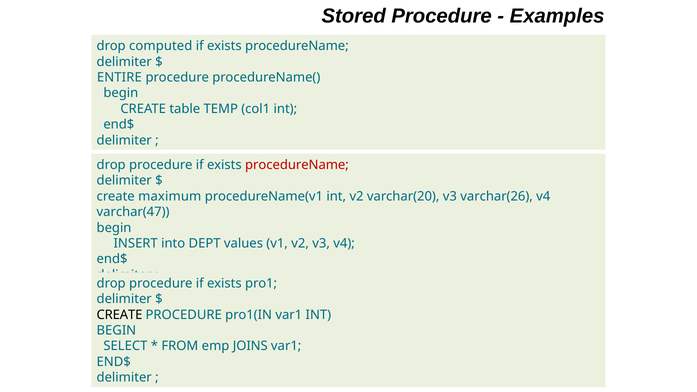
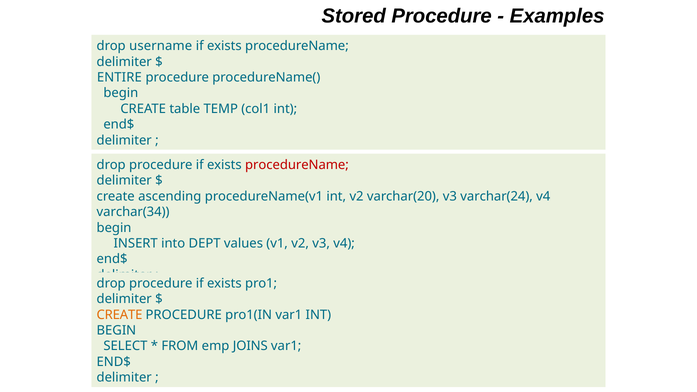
computed: computed -> username (161, 46)
maximum: maximum -> ascending (170, 196)
varchar(26: varchar(26 -> varchar(24 (497, 196)
varchar(47: varchar(47 -> varchar(34 (133, 212)
CREATE colour: black -> orange (119, 315)
